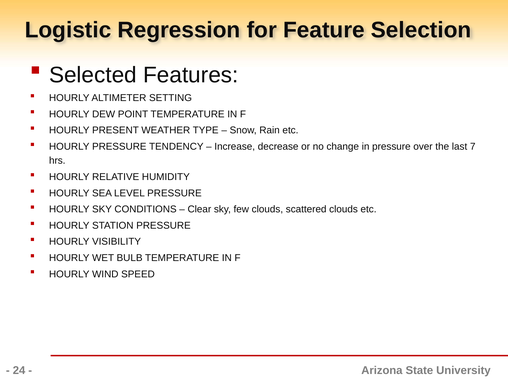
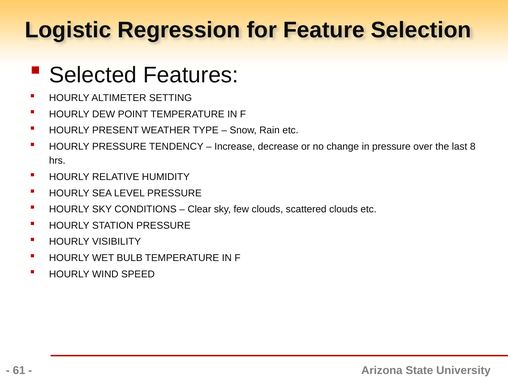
7: 7 -> 8 (473, 146)
24: 24 -> 61 (19, 370)
